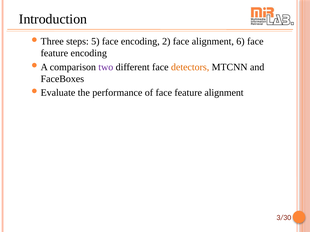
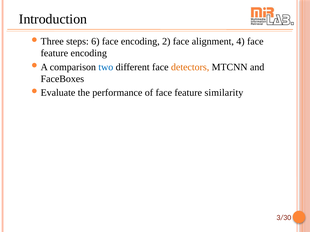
5: 5 -> 6 (95, 41)
6: 6 -> 4 (240, 41)
two colour: purple -> blue (106, 67)
feature alignment: alignment -> similarity (224, 93)
